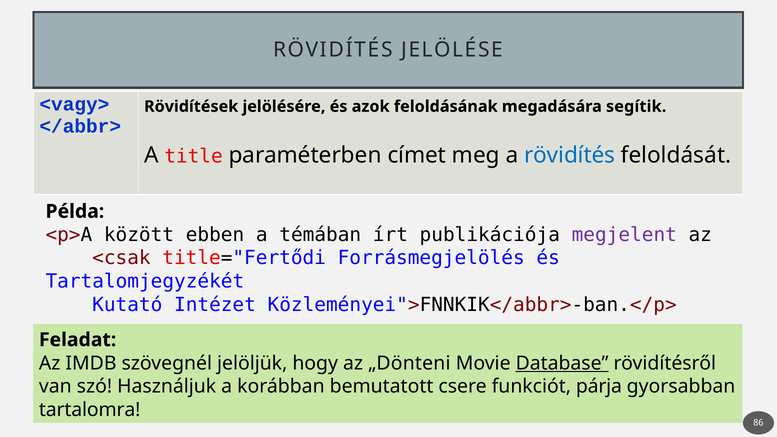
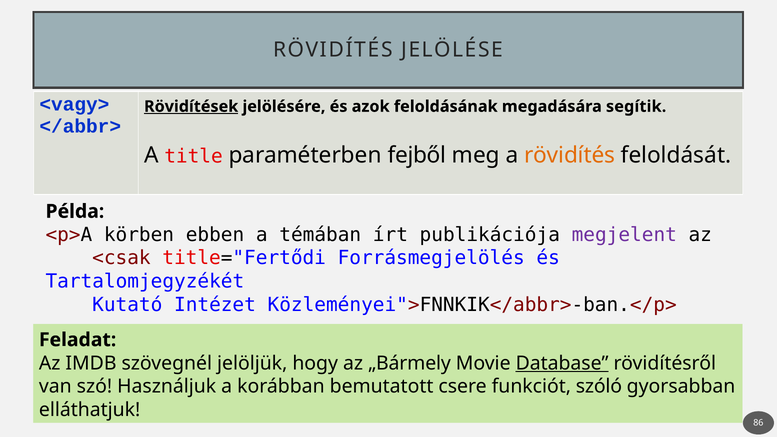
Rövidítések underline: none -> present (191, 107)
címet: címet -> fejből (417, 155)
rövidítés colour: blue -> orange (570, 155)
között: között -> körben (139, 235)
„Dönteni: „Dönteni -> „Bármely (410, 363)
párja: párja -> szóló (599, 386)
tartalomra: tartalomra -> elláthatjuk (90, 410)
